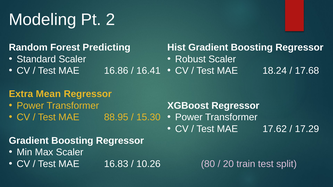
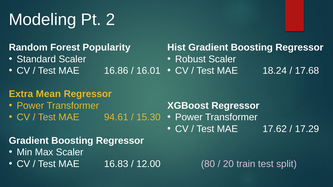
Predicting: Predicting -> Popularity (107, 48)
16.41: 16.41 -> 16.01 (148, 71)
88.95: 88.95 -> 94.61 (116, 117)
10.26: 10.26 -> 12.00 (148, 164)
